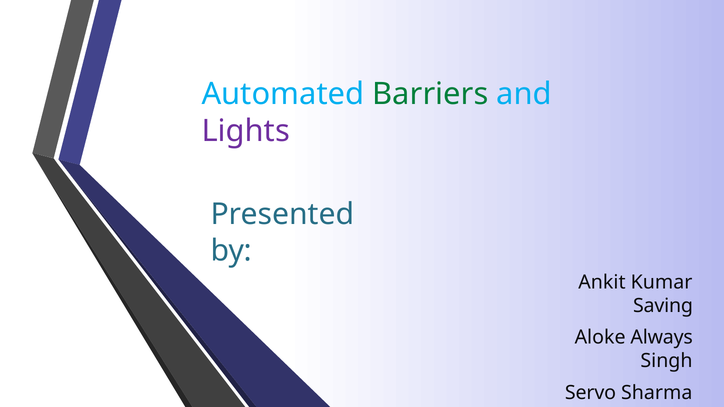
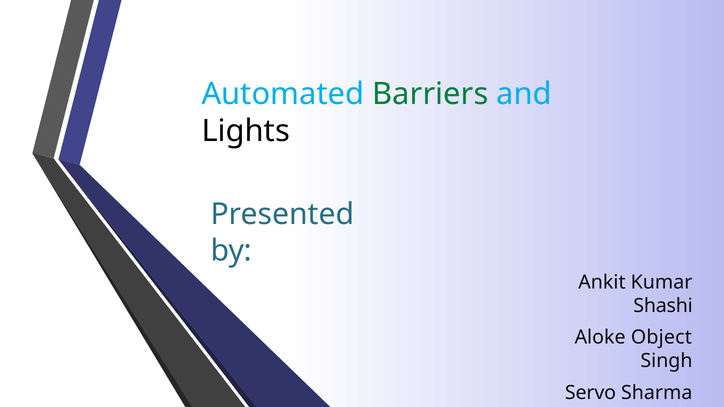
Lights colour: purple -> black (246, 131)
Saving: Saving -> Shashi (663, 306)
Always: Always -> Object (661, 338)
